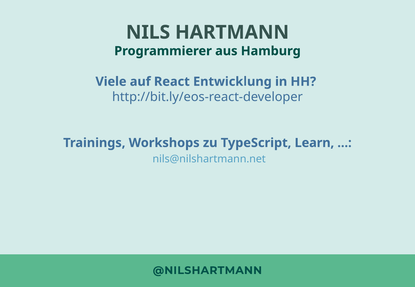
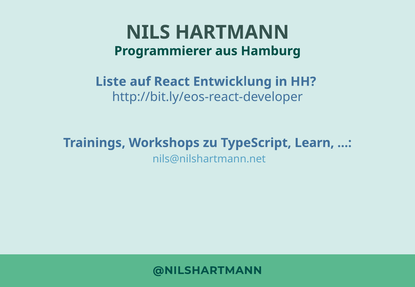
Viele: Viele -> Liste (111, 82)
